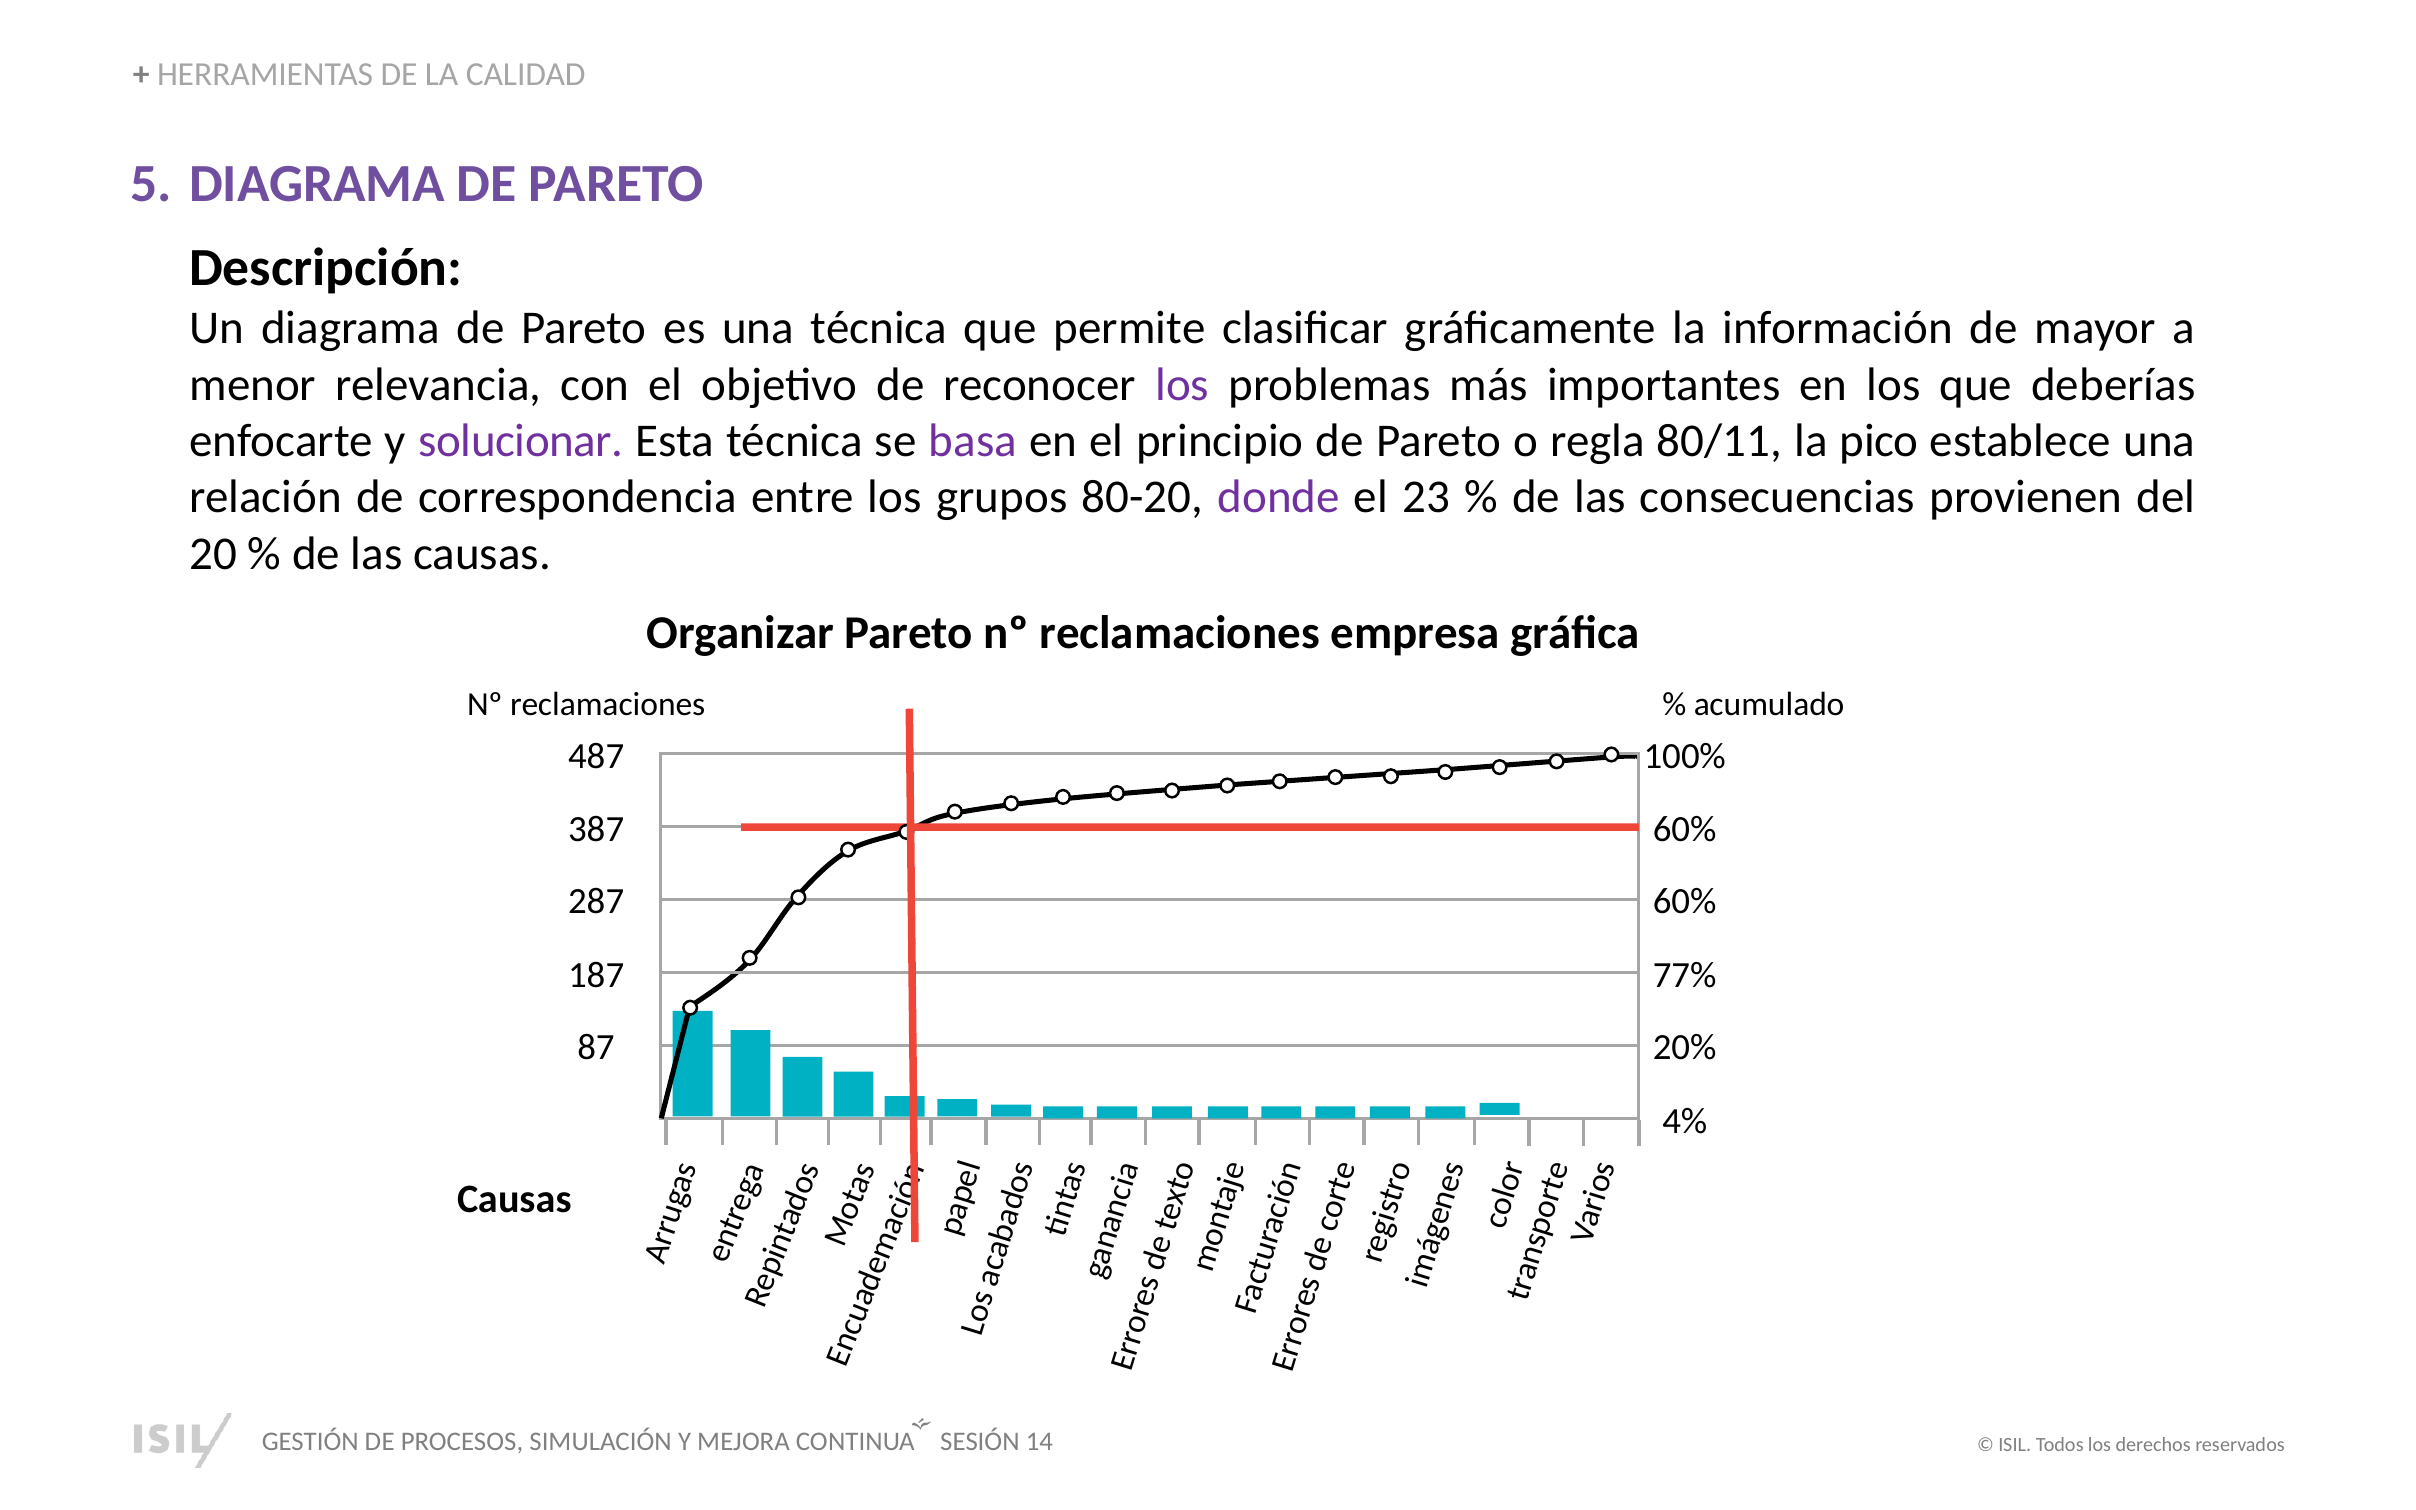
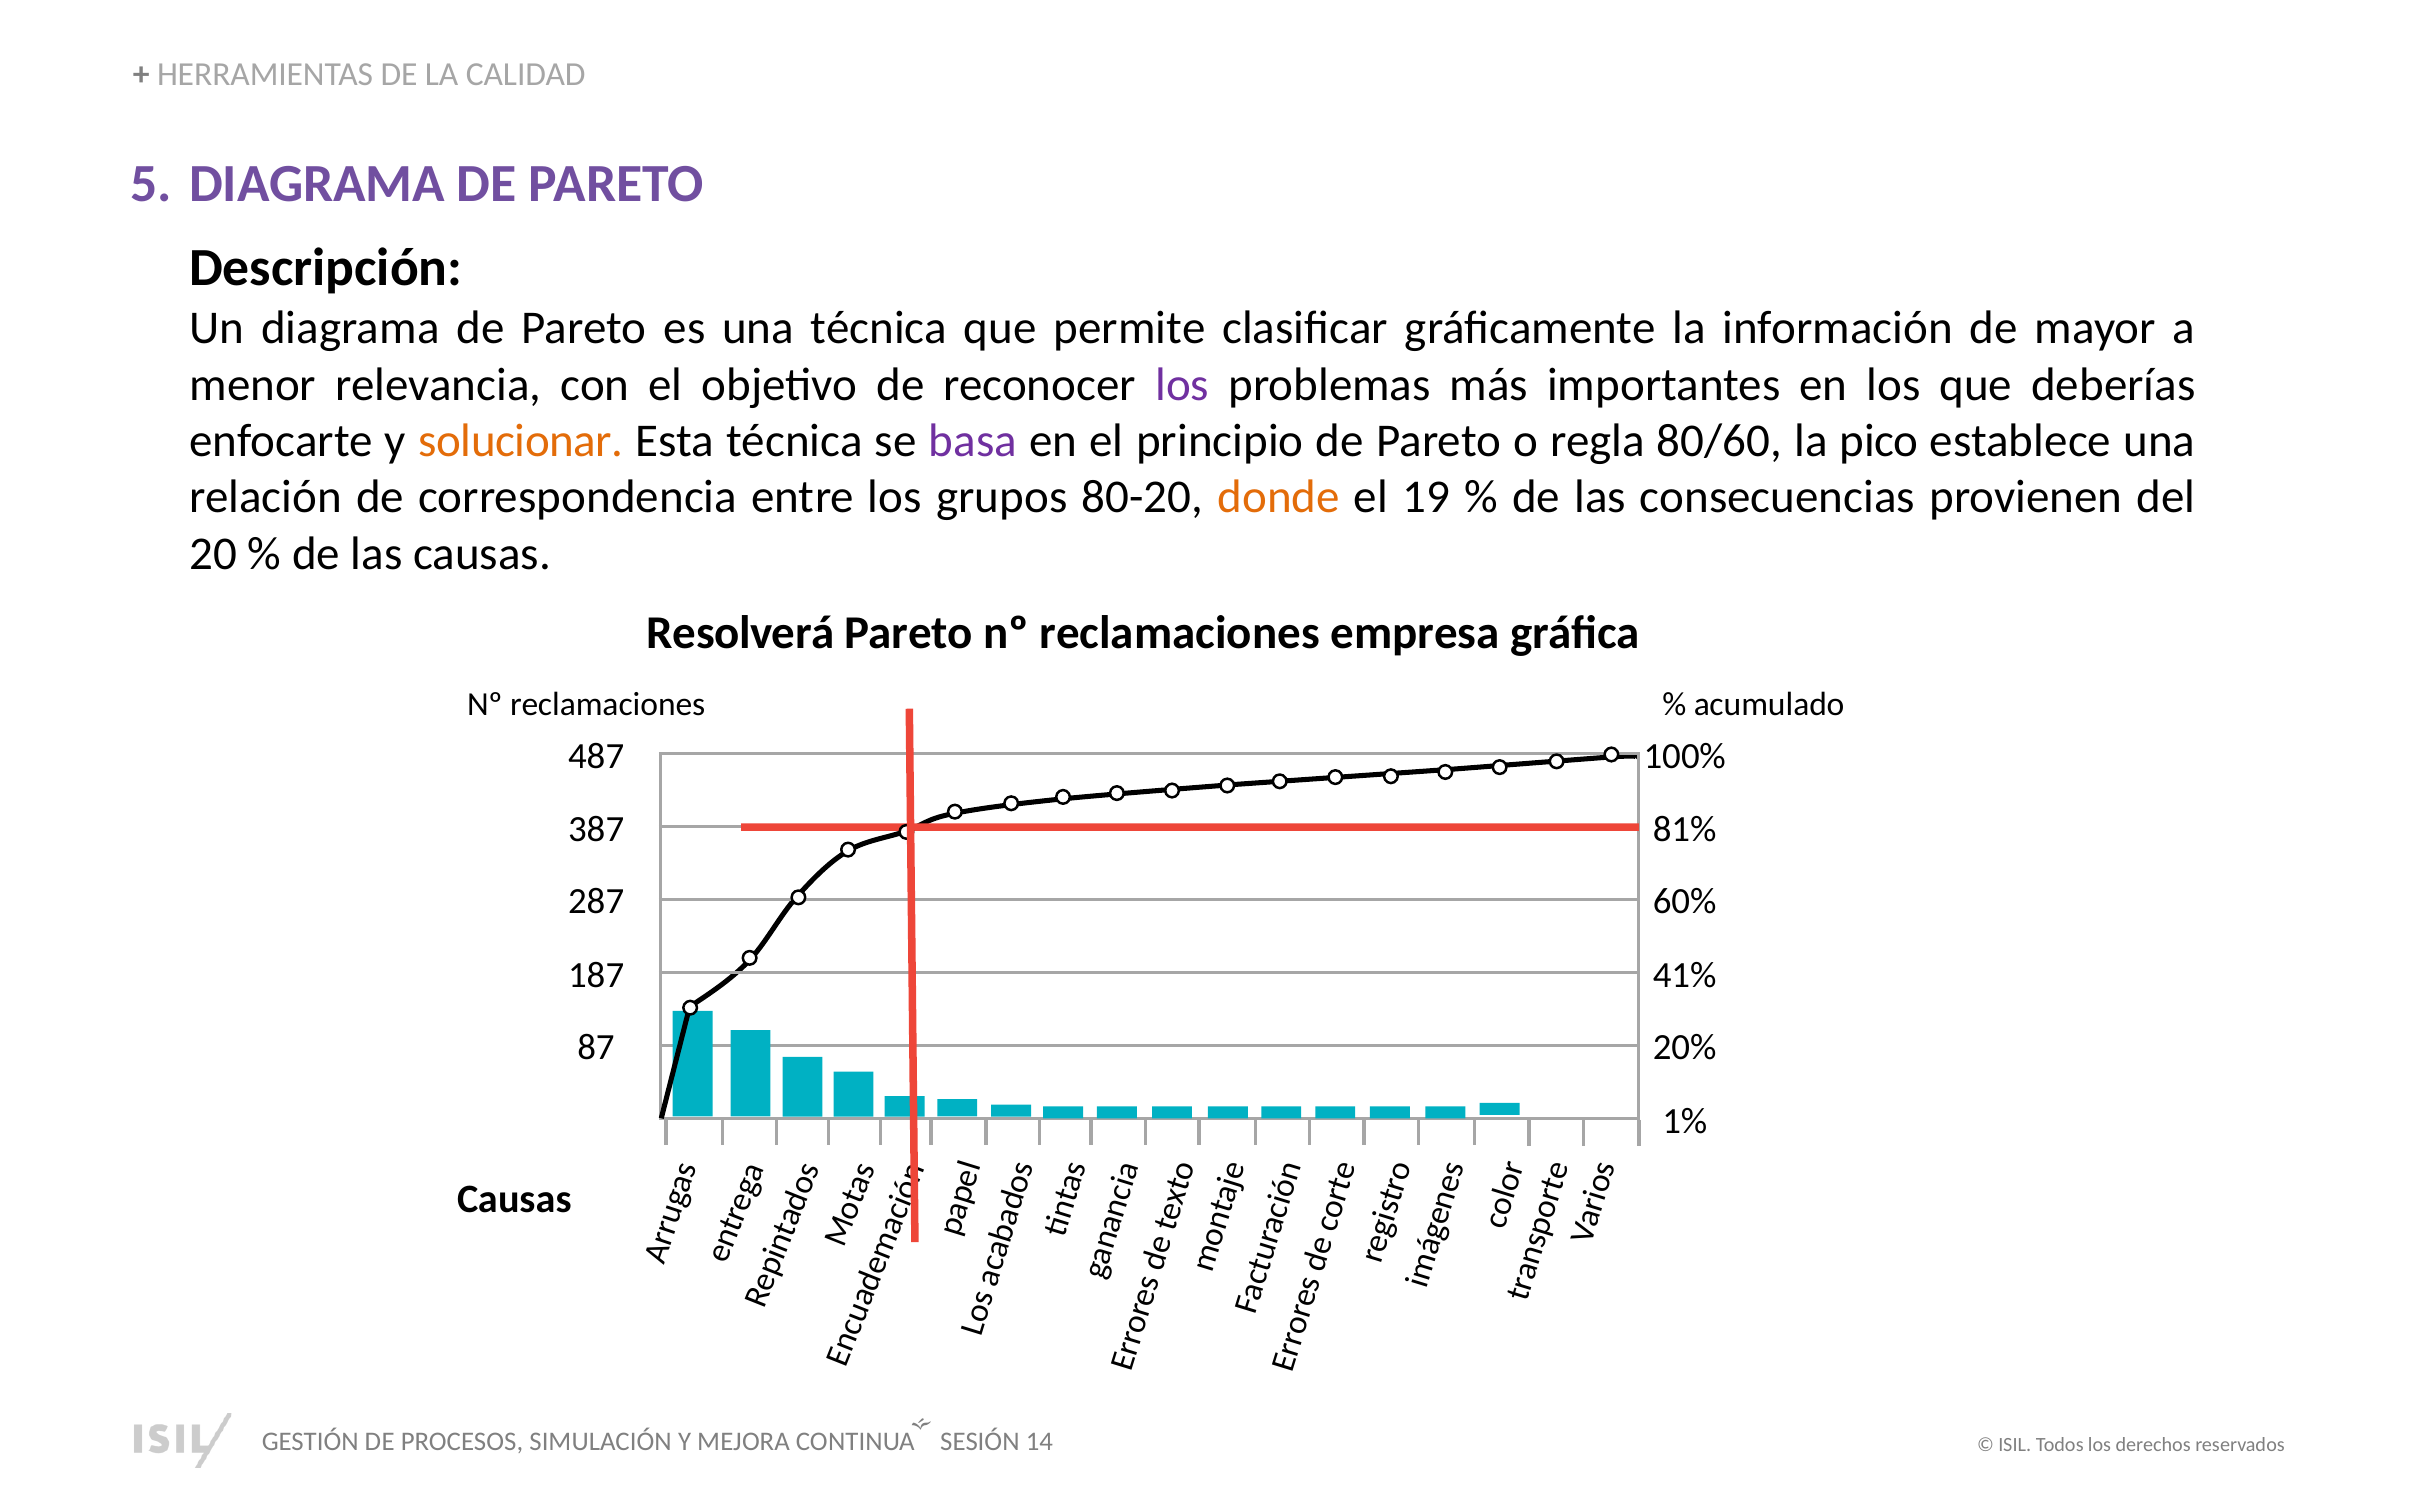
solucionar colour: purple -> orange (521, 441)
80/11: 80/11 -> 80/60 (1720, 441)
donde colour: purple -> orange (1279, 497)
23: 23 -> 19 (1426, 497)
Organizar: Organizar -> Resolverá (741, 633)
60%: 60% -> 81% (1685, 830)
77%: 77% -> 41% (1685, 976)
4%: 4% -> 1% (1685, 1121)
